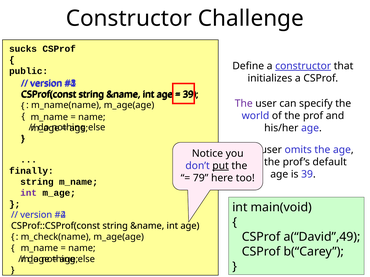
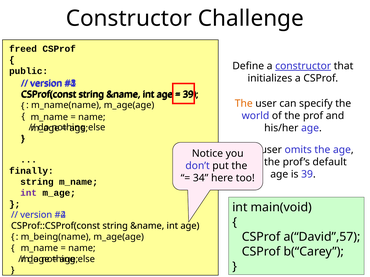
sucks: sucks -> freed (23, 49)
The colour: purple -> orange (244, 104)
put underline: present -> none (221, 166)
79: 79 -> 34 (201, 178)
a(“David”,49: a(“David”,49 -> a(“David”,57 (322, 237)
m_check(name: m_check(name -> m_being(name (56, 237)
